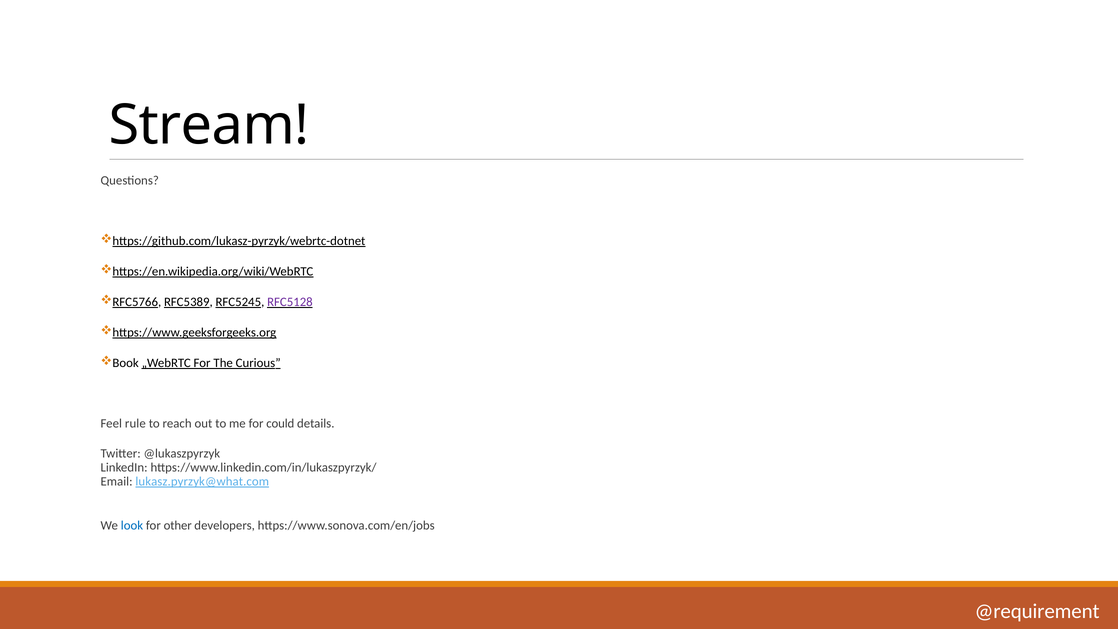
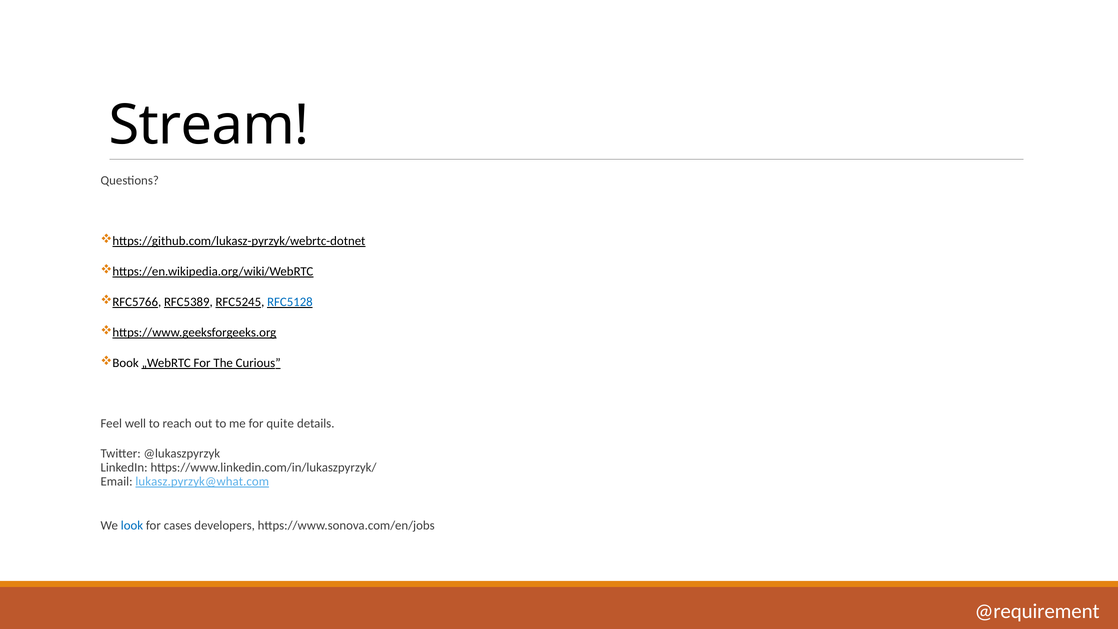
RFC5128 colour: purple -> blue (290, 302)
rule: rule -> well (135, 423)
could: could -> quite (280, 423)
other: other -> cases (178, 525)
